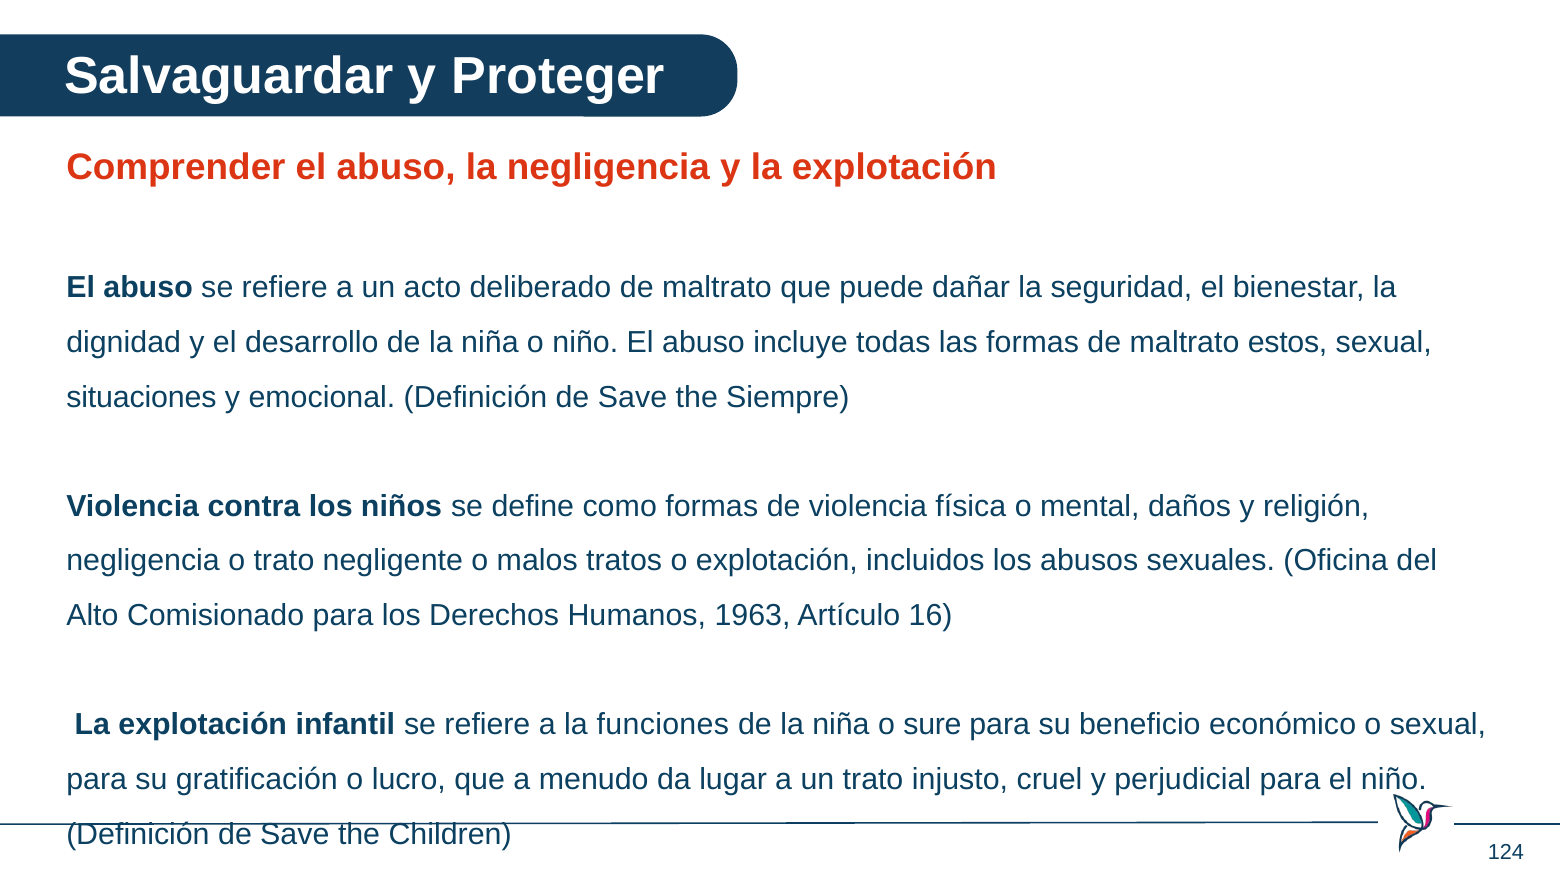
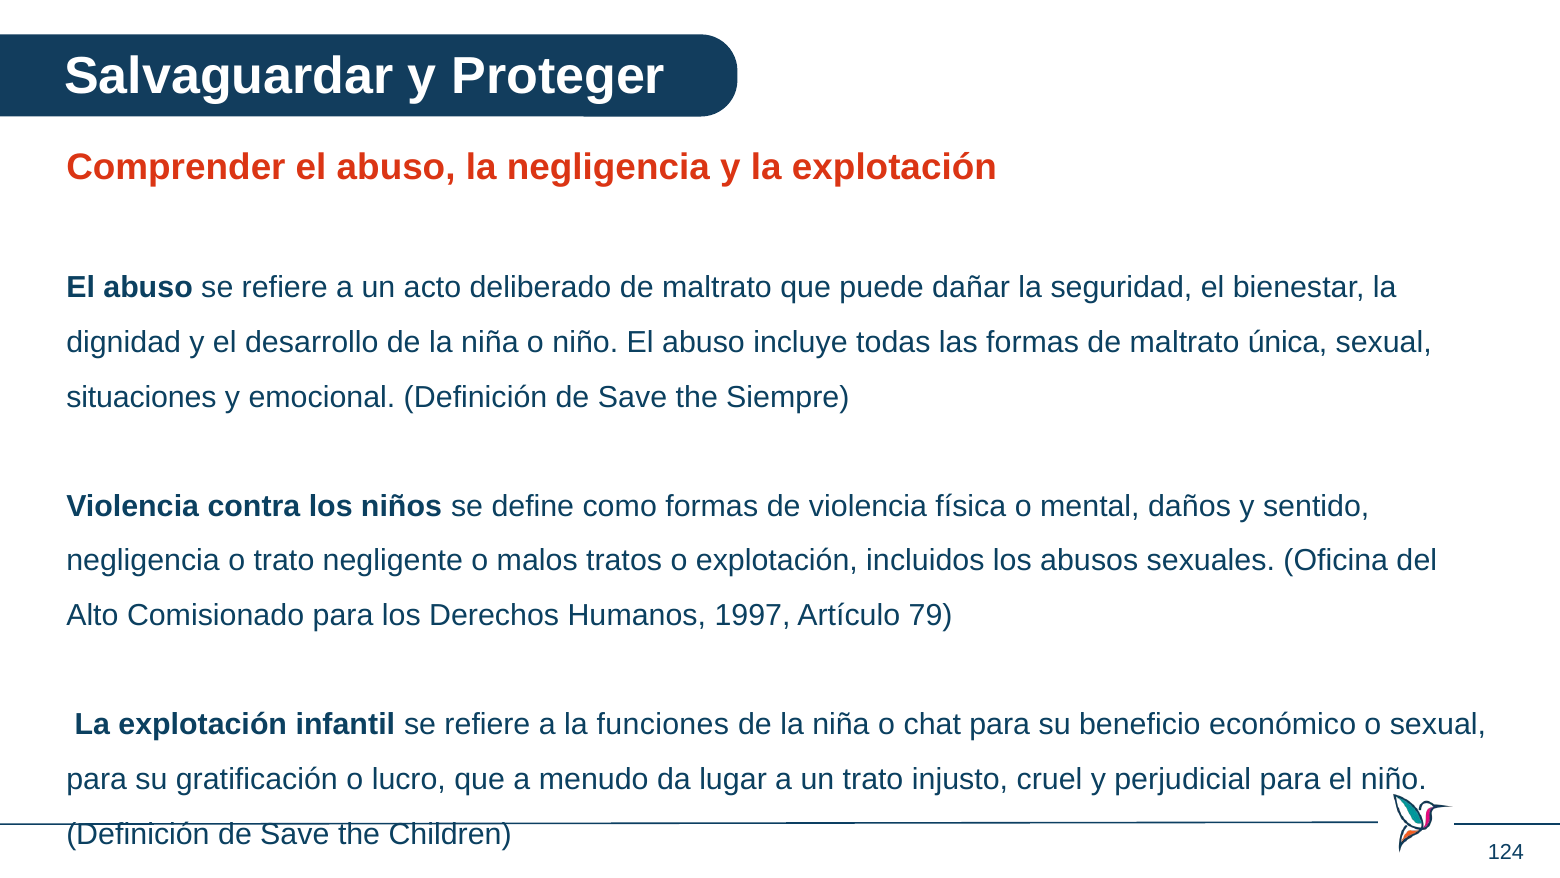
estos: estos -> única (1288, 342)
religión: religión -> sentido (1316, 506)
1963: 1963 -> 1997 (753, 615)
16: 16 -> 79 (931, 615)
sure: sure -> chat (932, 724)
